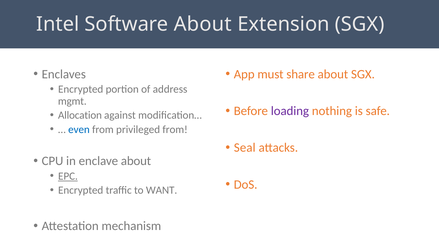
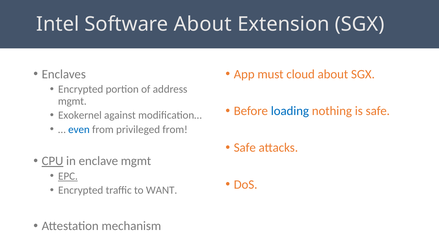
share: share -> cloud (301, 74)
loading colour: purple -> blue (290, 111)
Allocation: Allocation -> Exokernel (80, 115)
Seal: Seal -> Safe (245, 148)
CPU underline: none -> present (53, 161)
enclave about: about -> mgmt (136, 161)
